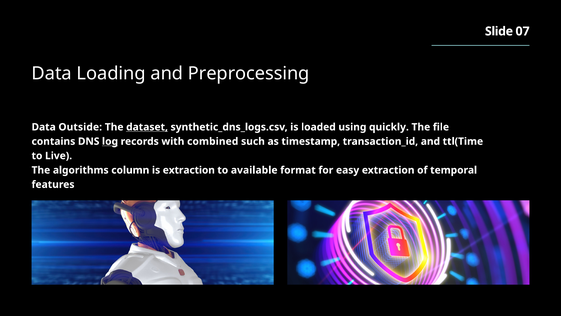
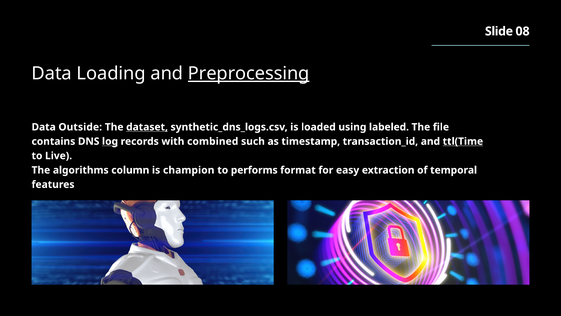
07: 07 -> 08 (523, 31)
Preprocessing underline: none -> present (249, 73)
quickly: quickly -> labeled (389, 127)
ttl(Time underline: none -> present (463, 141)
is extraction: extraction -> champion (189, 170)
available: available -> performs (254, 170)
